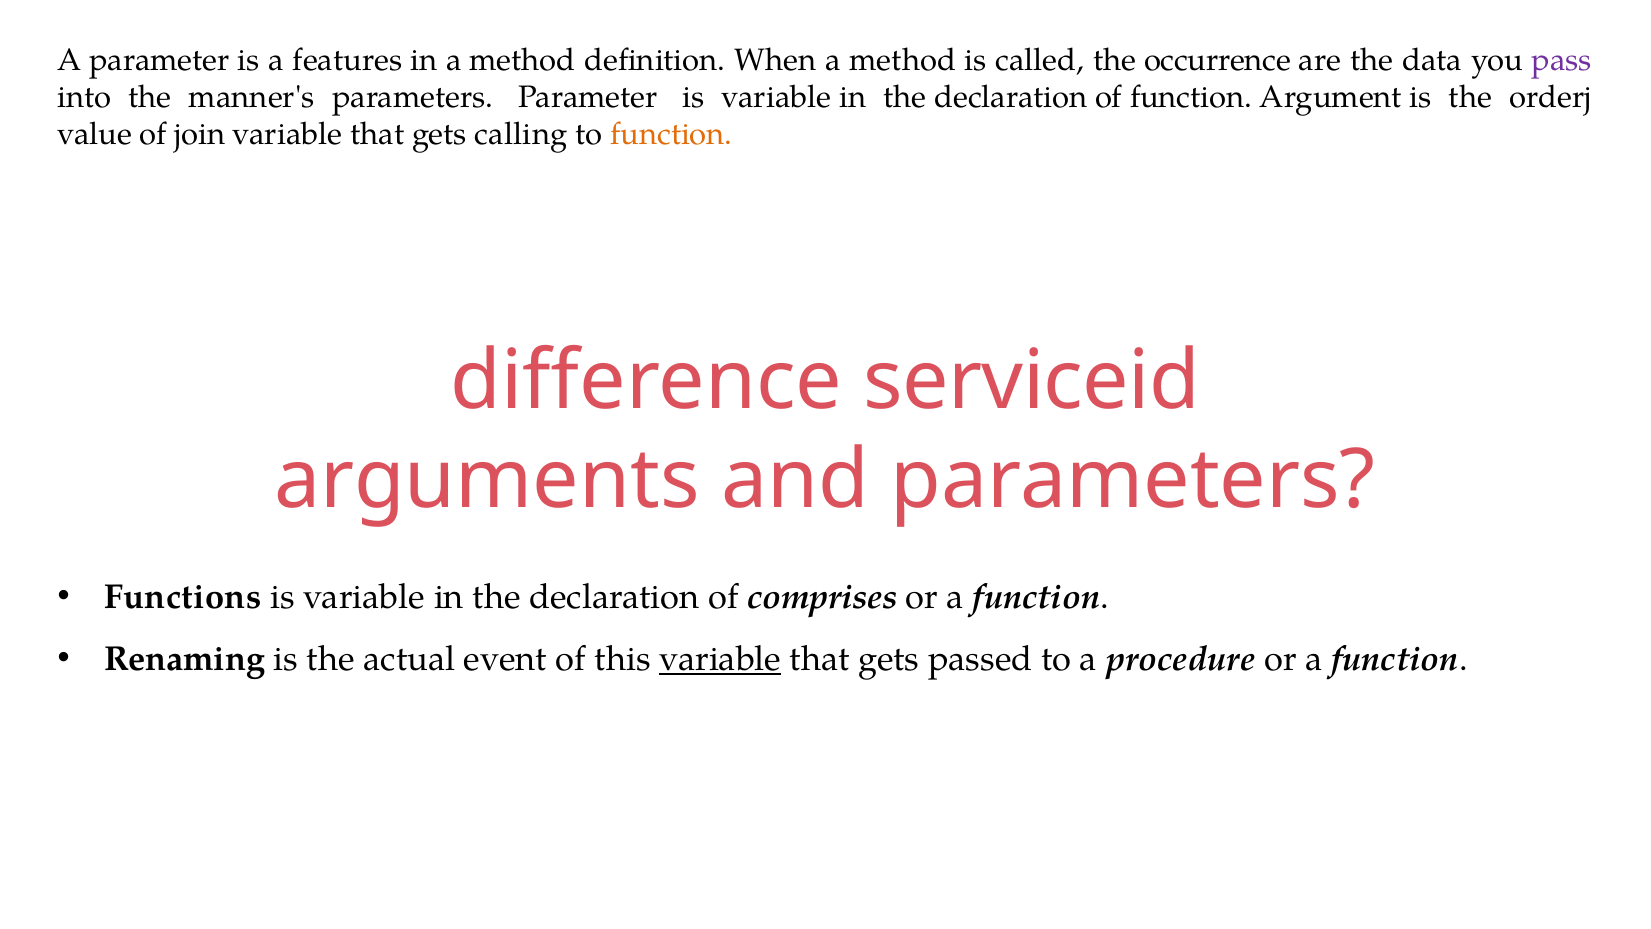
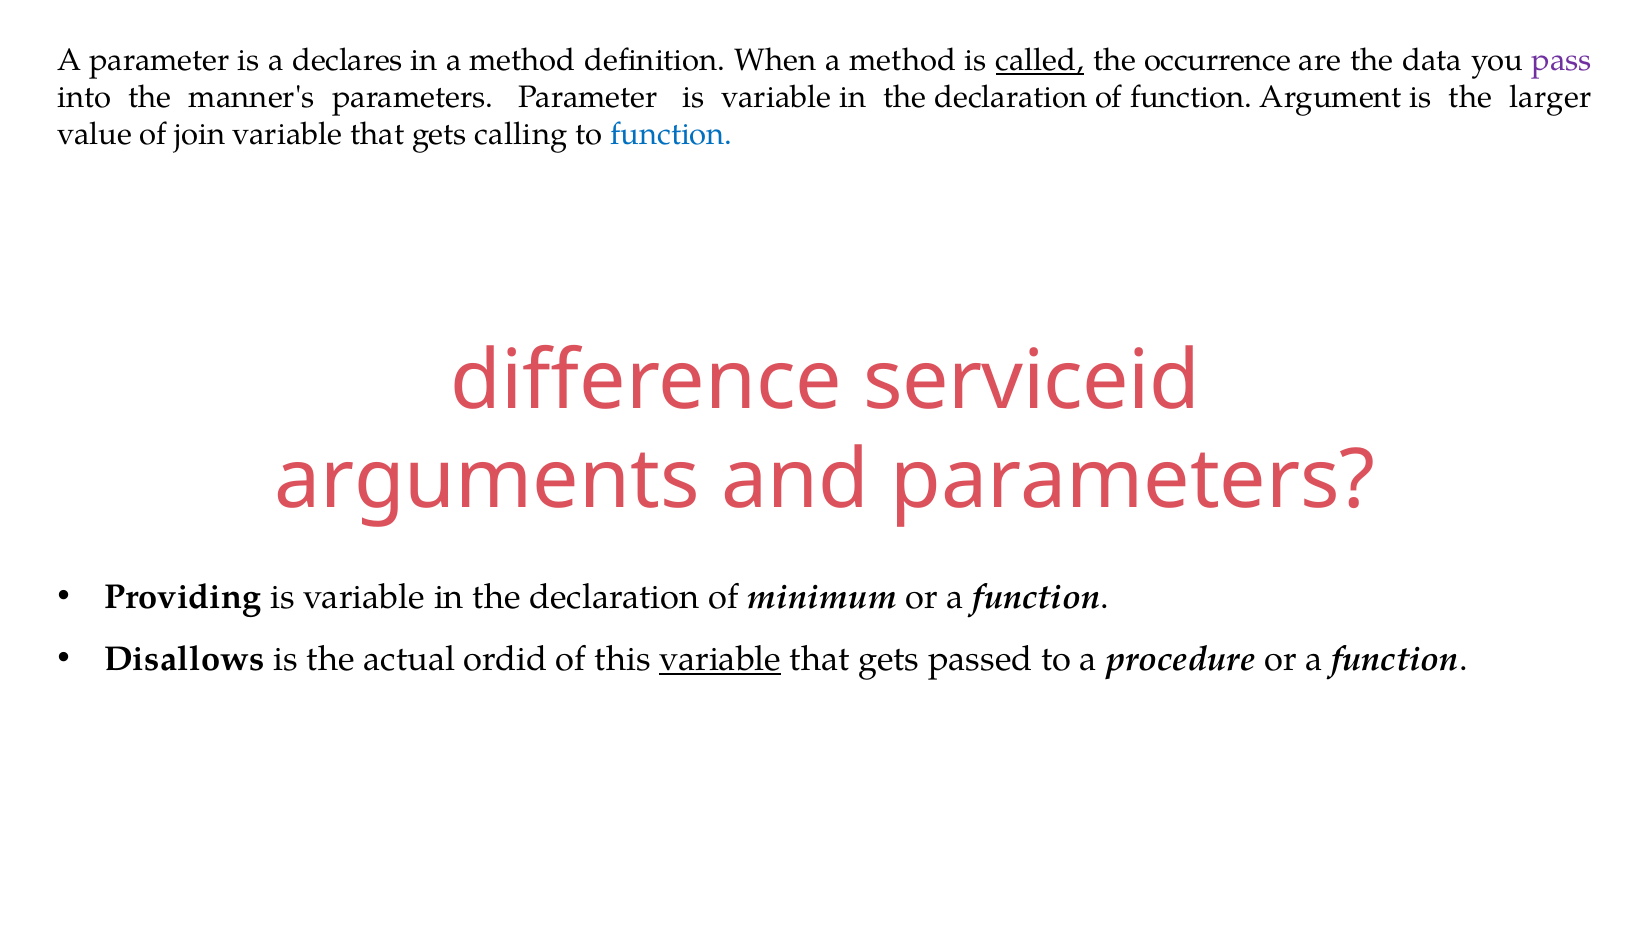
features: features -> declares (348, 60)
called underline: none -> present (1040, 60)
orderj: orderj -> larger (1551, 97)
function colour: orange -> blue (671, 135)
Functions: Functions -> Providing (183, 597)
comprises: comprises -> minimum (822, 597)
Renaming: Renaming -> Disallows (184, 659)
event: event -> ordid (506, 659)
